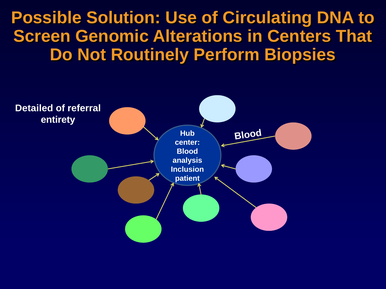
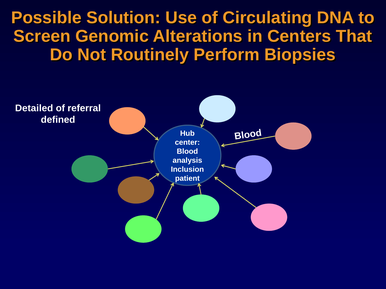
entirety: entirety -> defined (58, 120)
